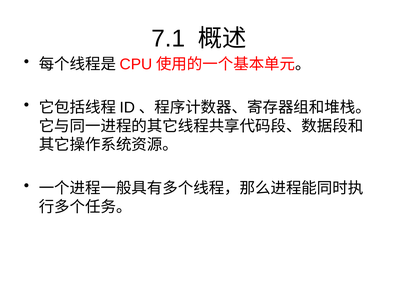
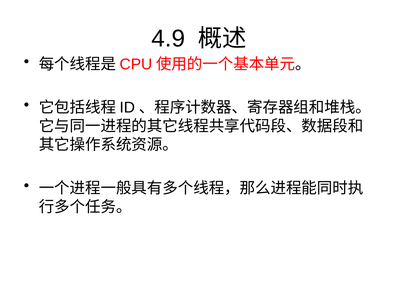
7.1: 7.1 -> 4.9 (168, 39)
